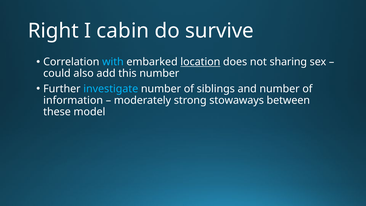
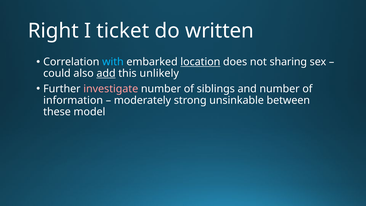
cabin: cabin -> ticket (123, 31)
survive: survive -> written (220, 31)
add underline: none -> present (106, 73)
this number: number -> unlikely (159, 73)
investigate colour: light blue -> pink (111, 89)
stowaways: stowaways -> unsinkable (237, 100)
